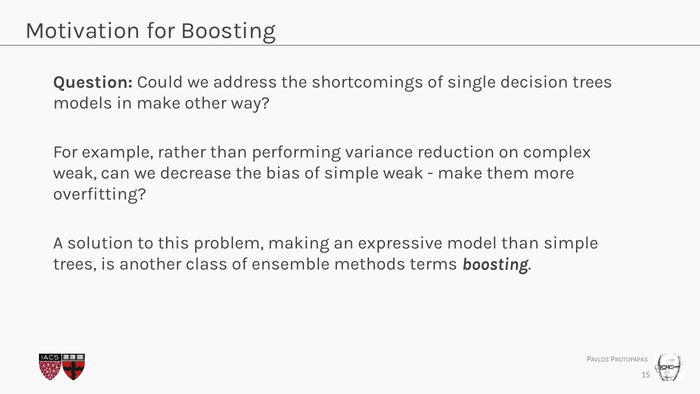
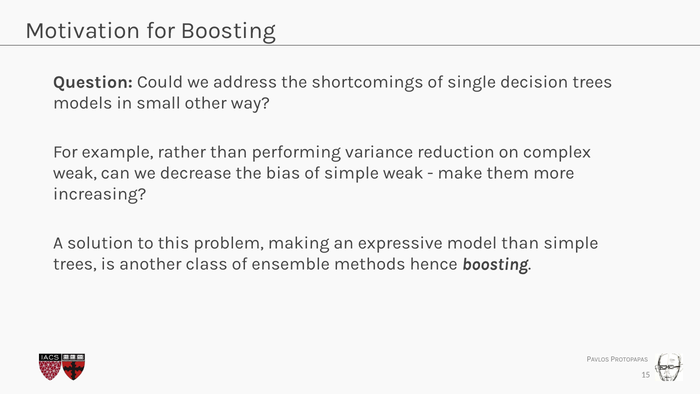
in make: make -> small (159, 103)
overfitting: overfitting -> increasing (100, 194)
terms: terms -> hence (434, 264)
